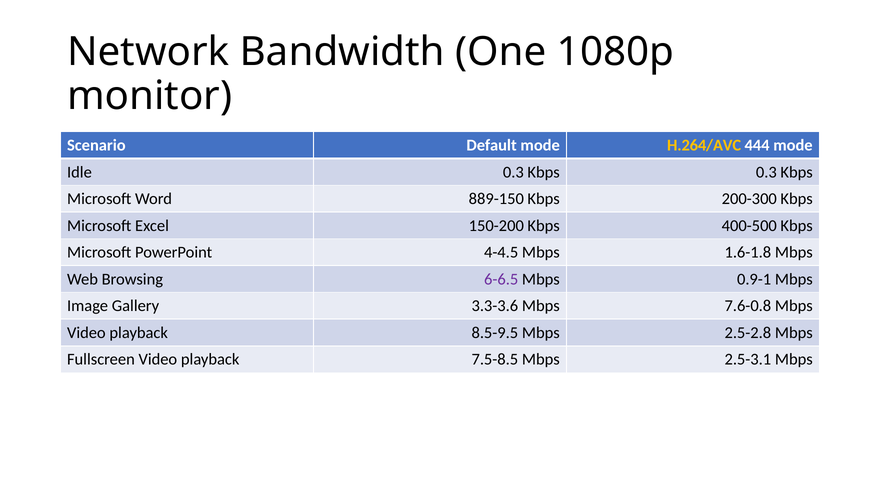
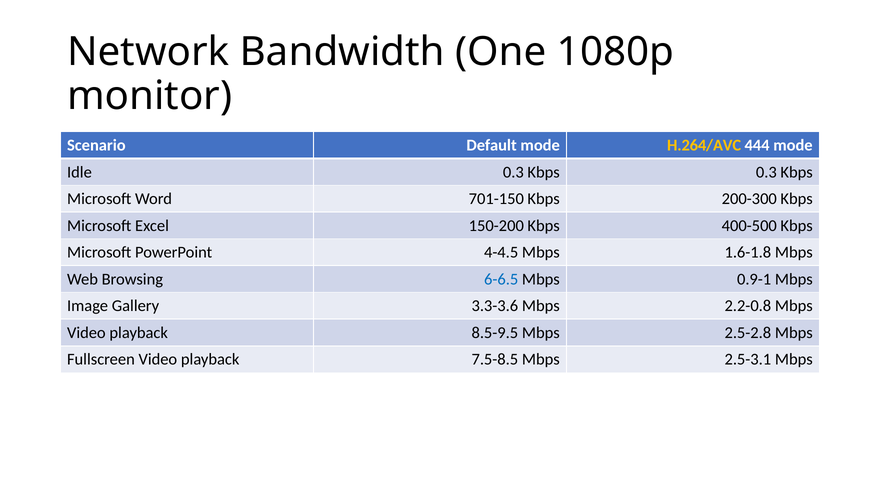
889-150: 889-150 -> 701-150 (496, 199)
6-6.5 colour: purple -> blue (501, 279)
7.6-0.8: 7.6-0.8 -> 2.2-0.8 (748, 306)
